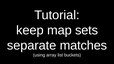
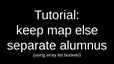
sets: sets -> else (87, 30)
matches: matches -> alumnus (83, 45)
